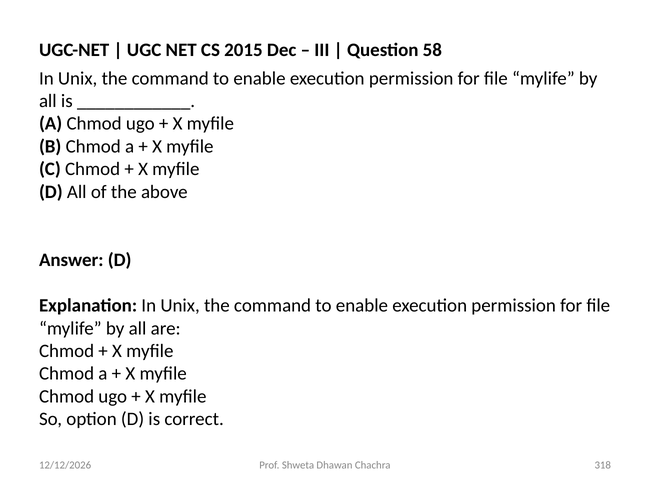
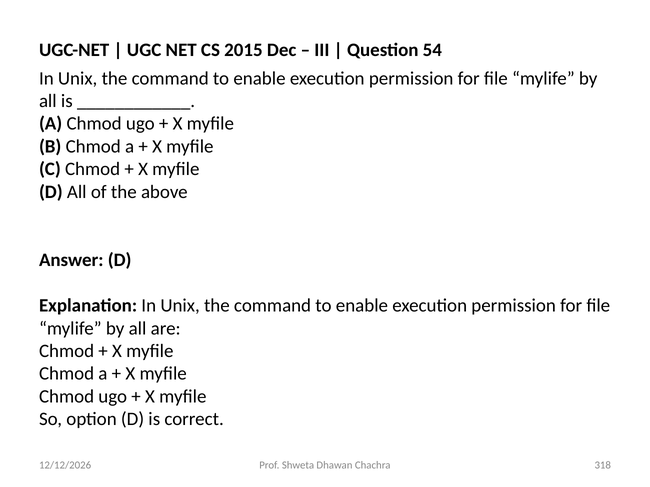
58: 58 -> 54 (432, 50)
